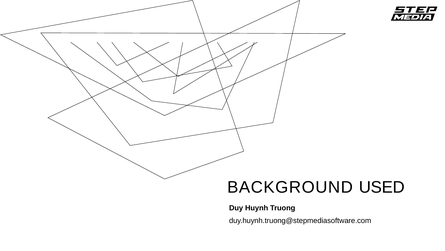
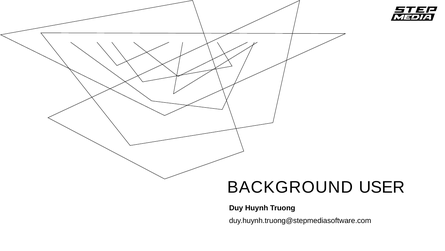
USED: USED -> USER (382, 187)
